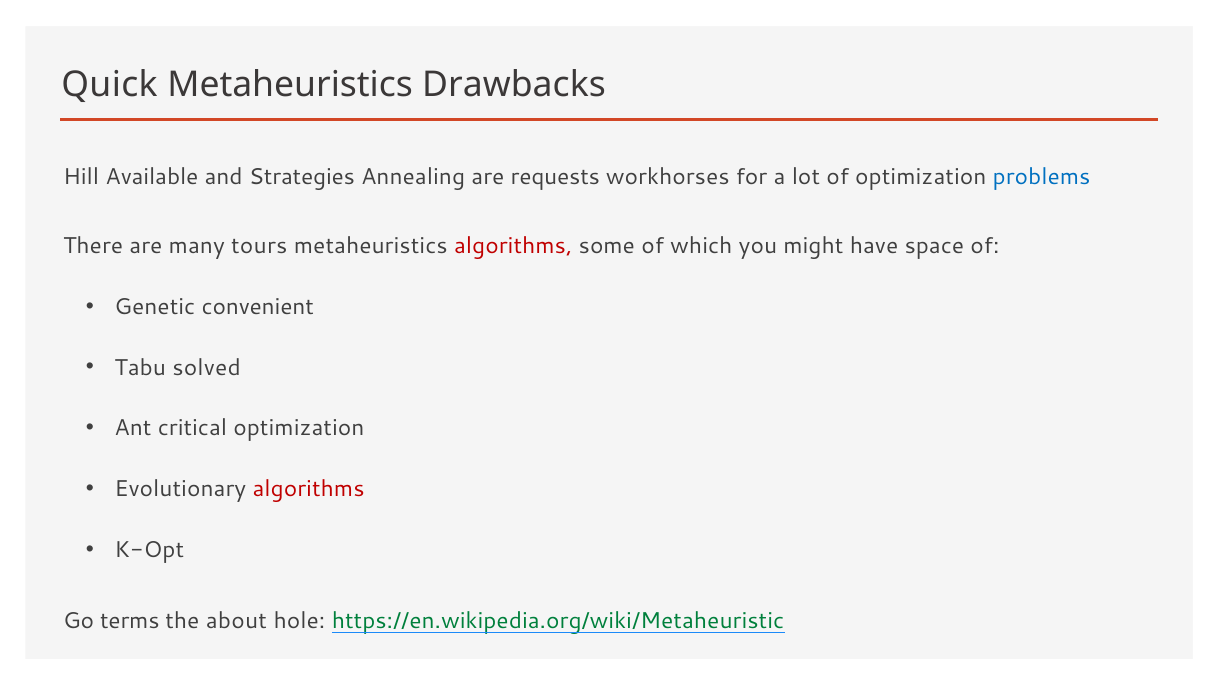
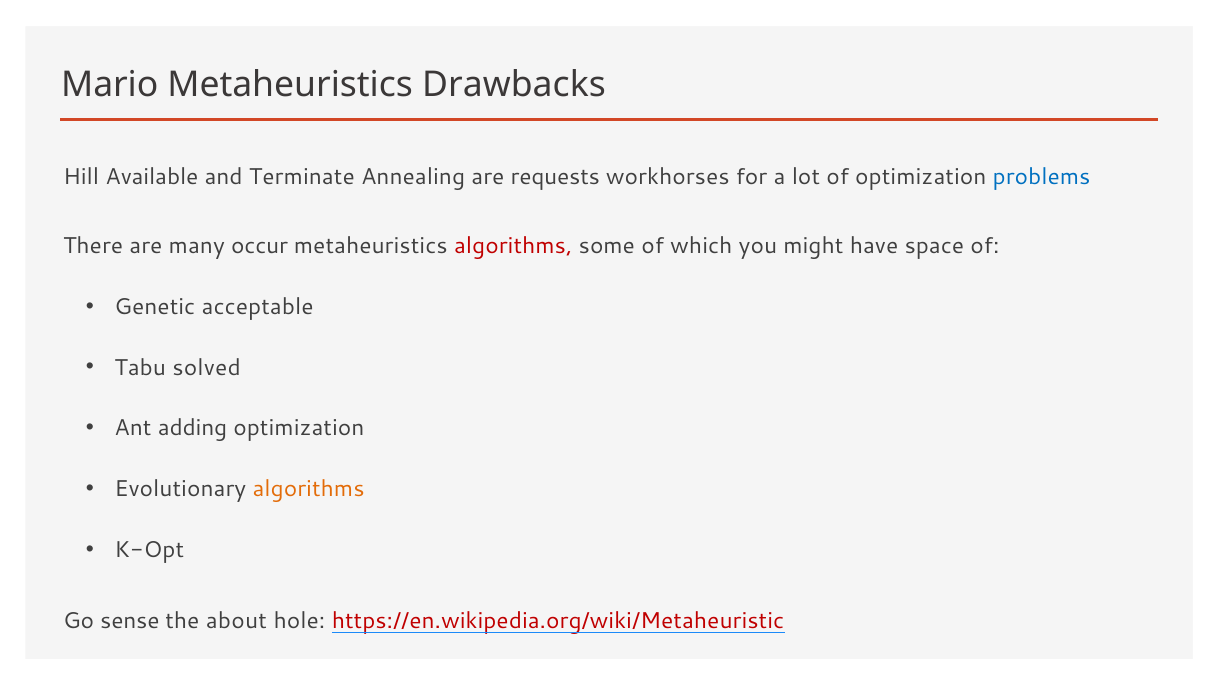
Quick: Quick -> Mario (110, 85)
Strategies: Strategies -> Terminate (302, 177)
tours: tours -> occur (260, 246)
convenient: convenient -> acceptable (258, 307)
critical: critical -> adding (193, 428)
algorithms colour: red -> orange (309, 489)
terms: terms -> sense (130, 621)
https://en.wikipedia.org/wiki/Metaheuristic colour: green -> red (558, 621)
